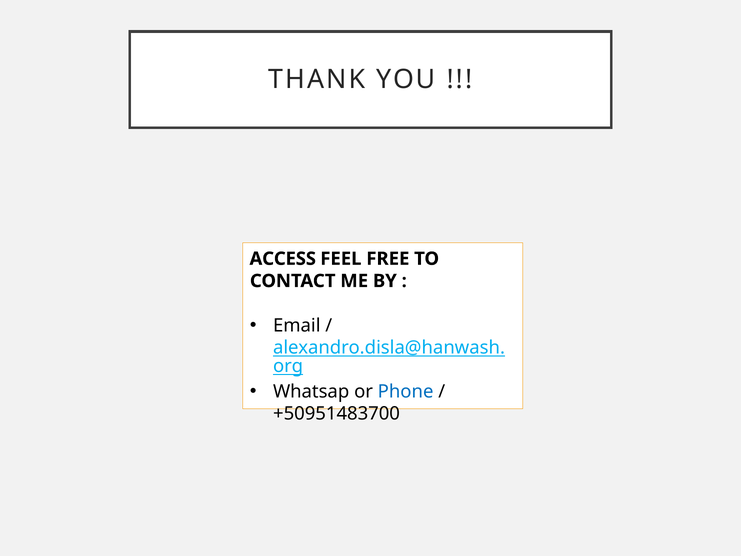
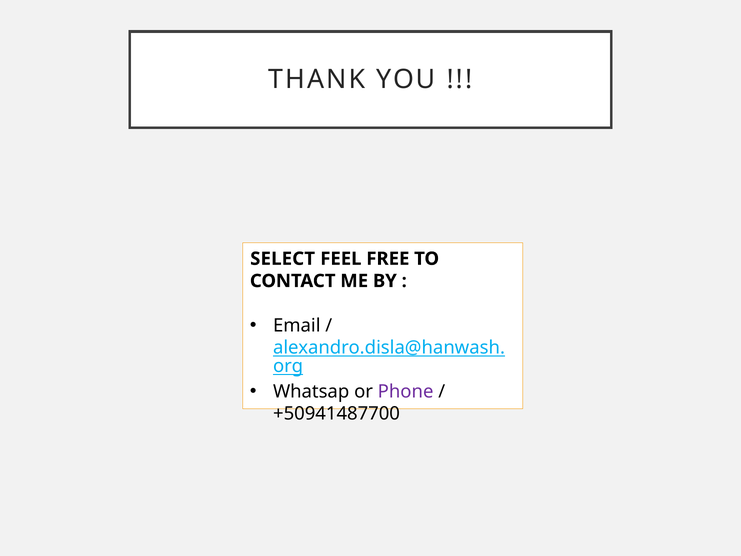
ACCESS: ACCESS -> SELECT (283, 259)
Phone colour: blue -> purple (406, 391)
+50951483700: +50951483700 -> +50941487700 (337, 414)
